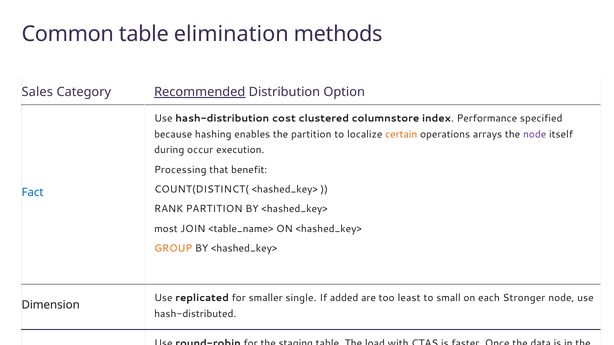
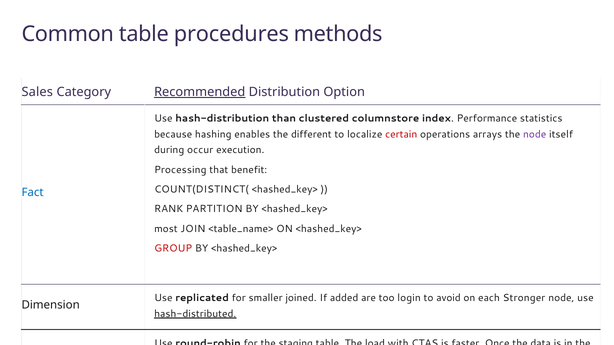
elimination: elimination -> procedures (231, 34)
cost: cost -> than (284, 118)
specified: specified -> statistics (541, 118)
the partition: partition -> different (311, 134)
certain colour: orange -> red (401, 134)
GROUP colour: orange -> red (173, 249)
single: single -> joined (301, 298)
least: least -> login (409, 298)
small: small -> avoid (449, 298)
hash-distributed underline: none -> present (195, 314)
